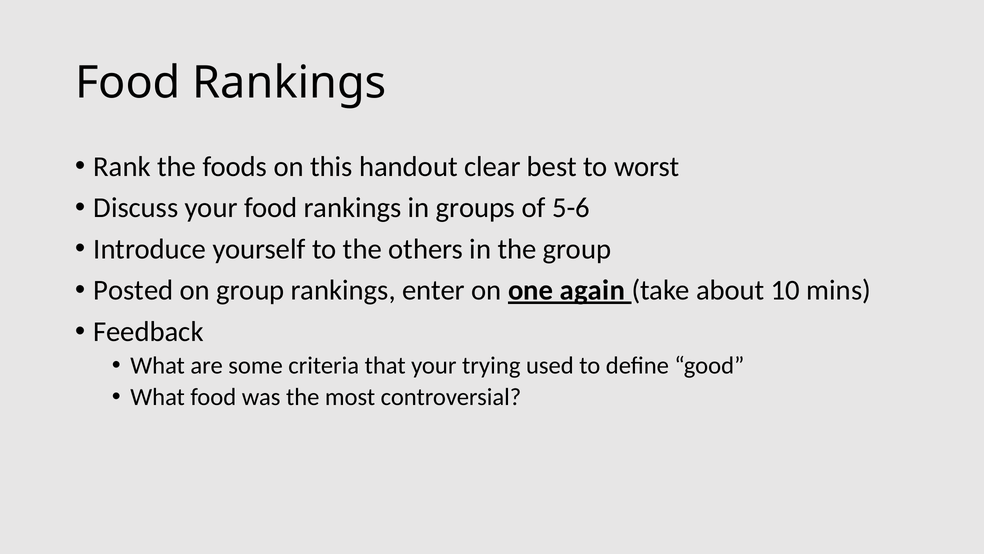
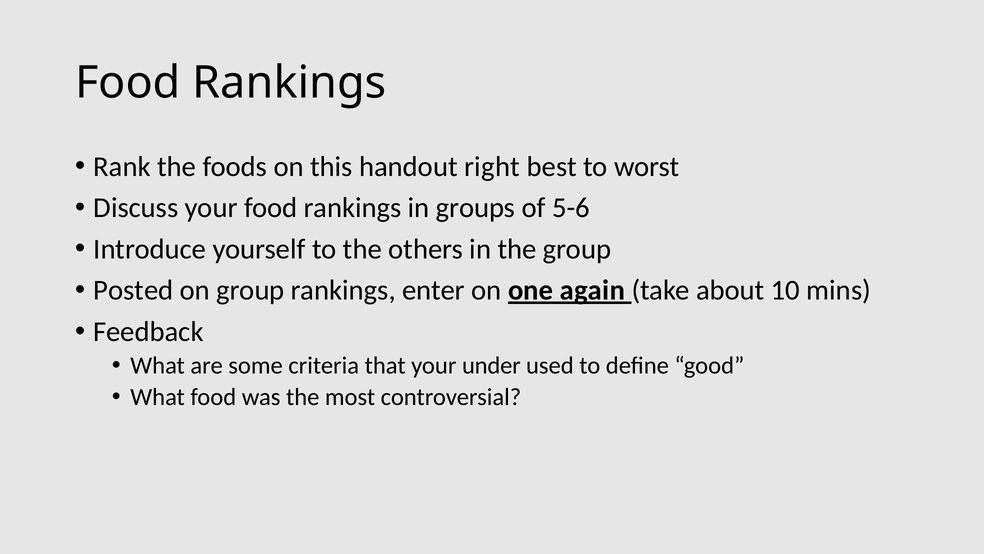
clear: clear -> right (492, 166)
trying: trying -> under (491, 365)
